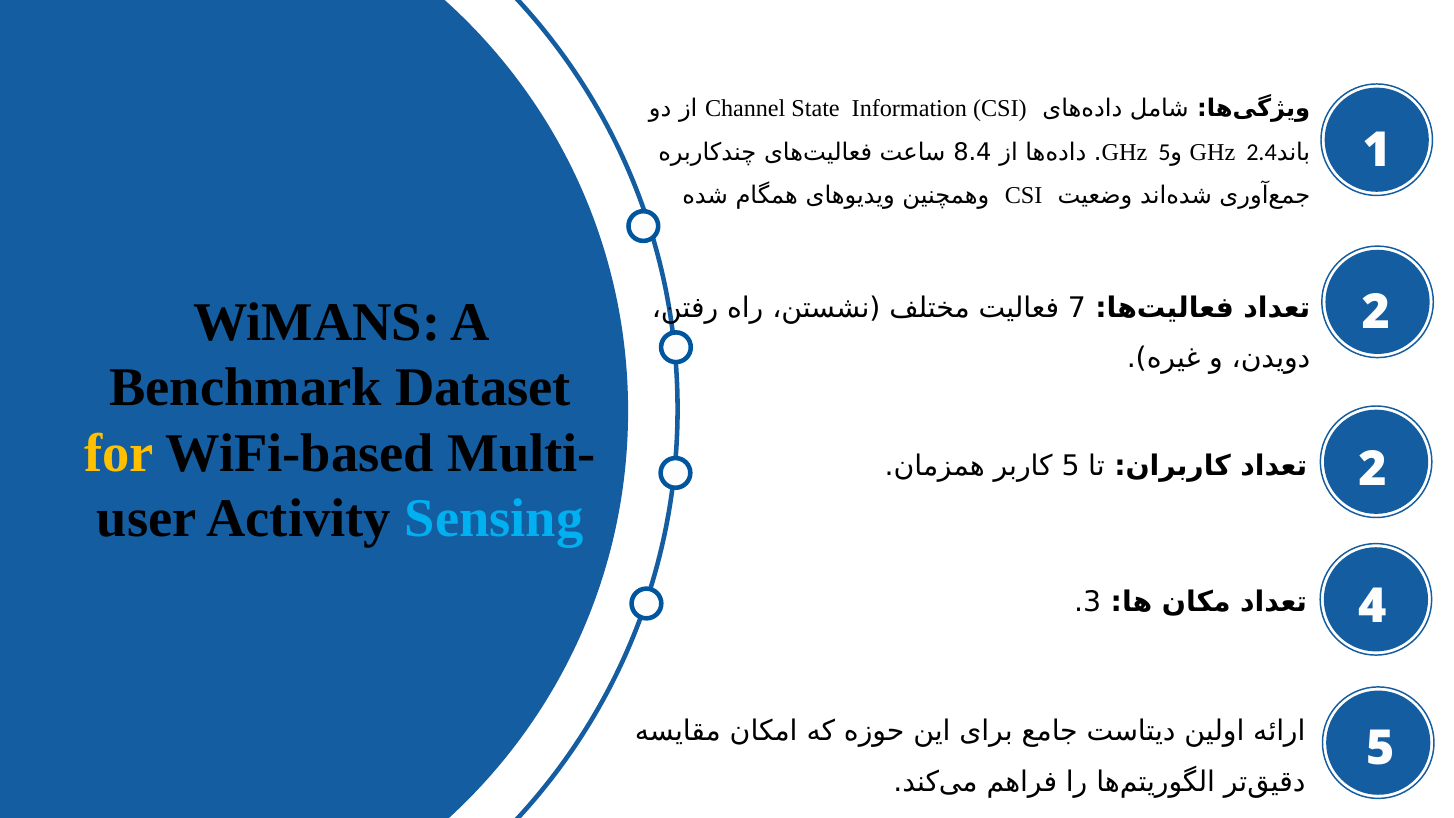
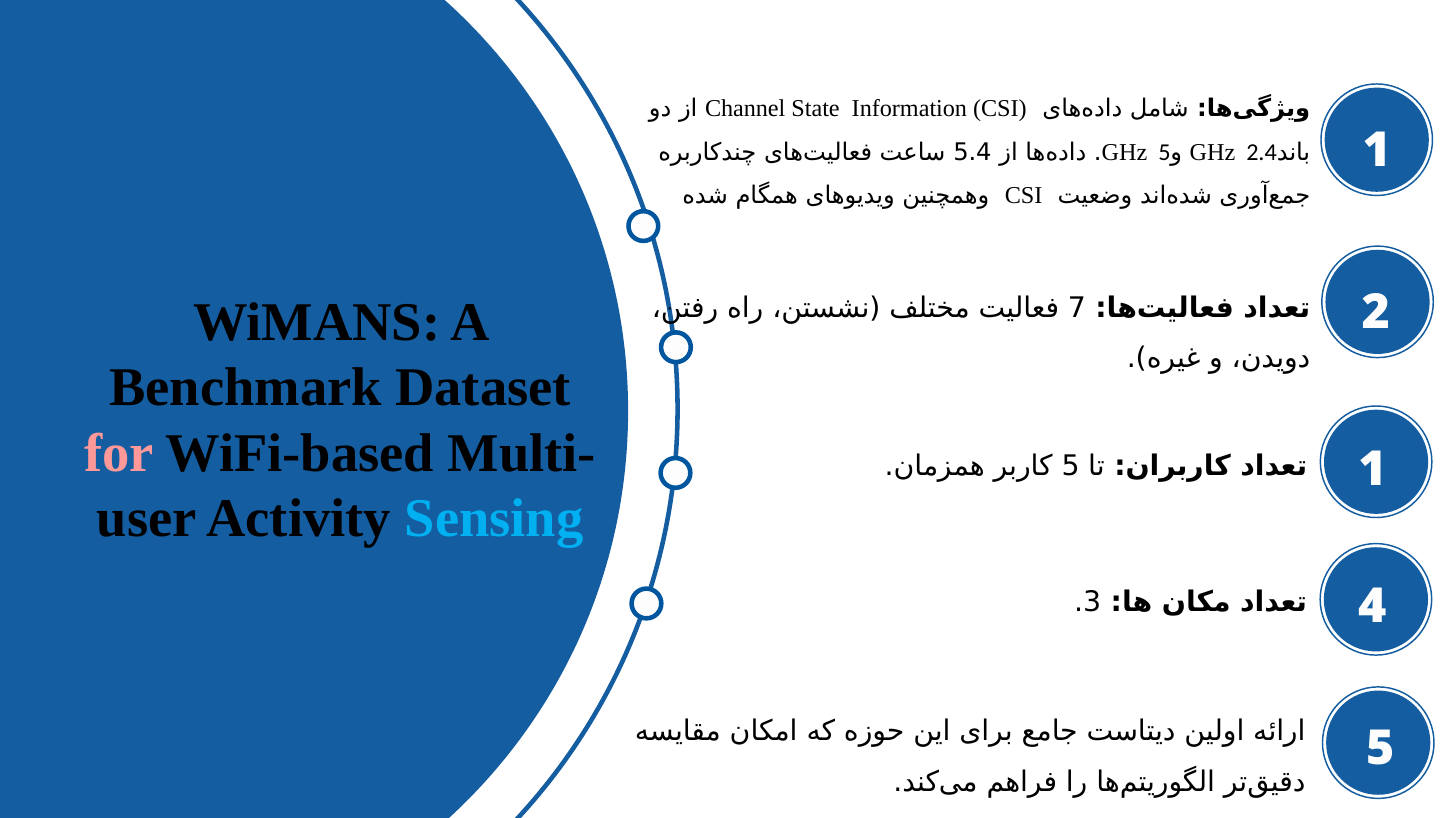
8.4: 8.4 -> 5.4 (972, 152)
for colour: yellow -> pink (119, 453)
2: 2 -> 1 (1372, 469)
